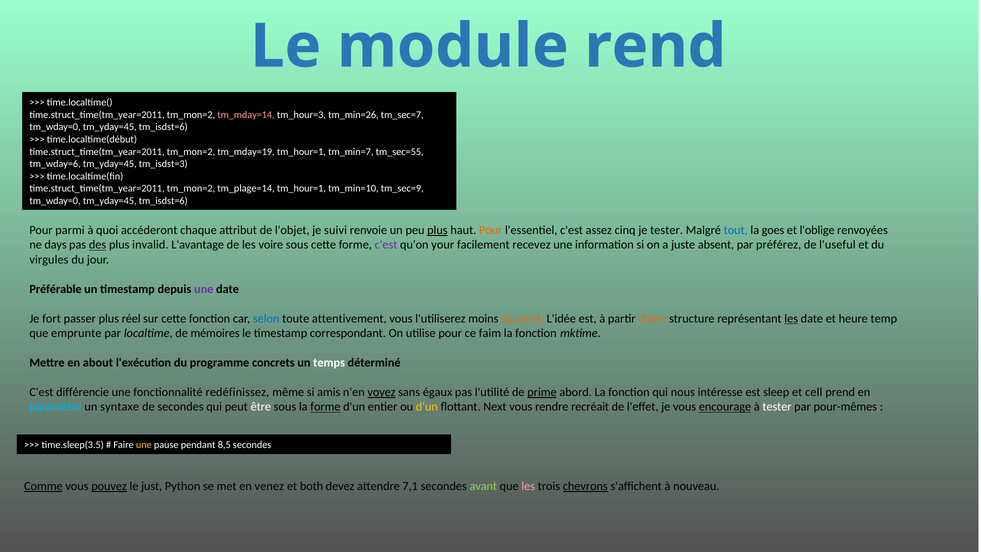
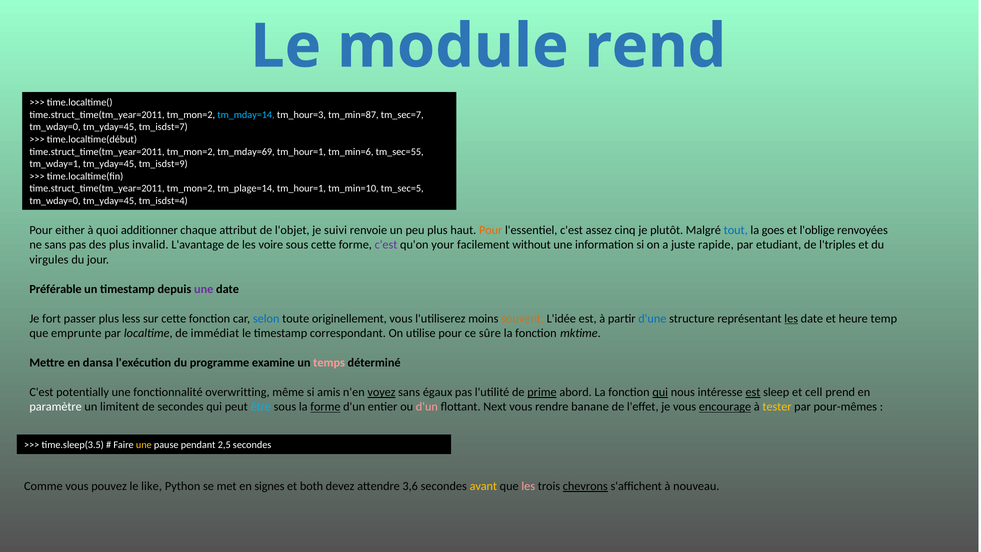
tm_mday=14 colour: pink -> light blue (246, 115)
tm_min=26: tm_min=26 -> tm_min=87 (353, 115)
tm_isdst=6: tm_isdst=6 -> tm_isdst=7 (163, 127)
tm_mday=19: tm_mday=19 -> tm_mday=69 (246, 152)
tm_min=7: tm_min=7 -> tm_min=6 (351, 152)
tm_wday=6: tm_wday=6 -> tm_wday=1 (55, 164)
tm_isdst=3: tm_isdst=3 -> tm_isdst=9 (163, 164)
tm_sec=9: tm_sec=9 -> tm_sec=5 (402, 188)
tm_isdst=6: tm_isdst=6 -> tm_isdst=4 (163, 201)
parmi: parmi -> either (70, 230)
accéderont: accéderont -> additionner (149, 230)
plus underline: present -> none (437, 230)
je tester: tester -> plutôt (667, 230)
ne days: days -> sans (56, 245)
des underline: present -> none (98, 245)
recevez: recevez -> without (532, 245)
absent: absent -> rapide (716, 245)
préférez: préférez -> etudiant (779, 245)
l'useful: l'useful -> l'triples (837, 245)
réel: réel -> less (131, 318)
attentivement: attentivement -> originellement (349, 318)
d'une colour: orange -> blue (652, 318)
mémoires: mémoires -> immédiat (215, 333)
faim: faim -> sûre (490, 333)
about: about -> dansa (98, 363)
concrets: concrets -> examine (273, 363)
temps colour: white -> pink (329, 363)
différencie: différencie -> potentially (83, 392)
redéfinissez: redéfinissez -> overwritting (237, 392)
qui underline: none -> present (660, 392)
est underline: none -> present (753, 392)
paramètre colour: light blue -> white (56, 407)
syntaxe: syntaxe -> limitent (120, 407)
être colour: white -> light blue (261, 407)
d'un colour: yellow -> pink (427, 407)
recréait: recréait -> banane (590, 407)
tester colour: white -> yellow (777, 407)
8,5: 8,5 -> 2,5 (224, 445)
Comme underline: present -> none (43, 486)
pouvez underline: present -> none (109, 486)
just: just -> like (152, 486)
venez: venez -> signes (269, 486)
7,1: 7,1 -> 3,6 (410, 486)
avant colour: light green -> yellow (483, 486)
